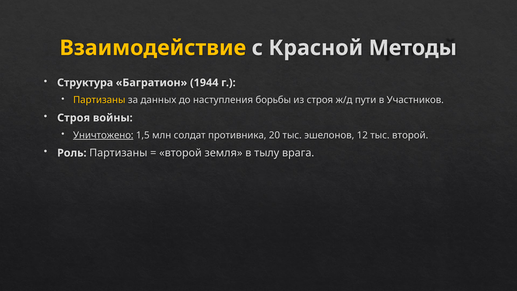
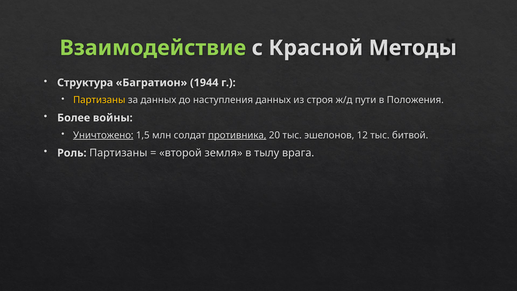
Взаимодействие colour: yellow -> light green (153, 48)
наступления борьбы: борьбы -> данных (273, 100)
Участников: Участников -> Положения (415, 100)
Строя: Строя -> Более (74, 118)
противника underline: none -> present (237, 135)
тыс второй: второй -> битвой (410, 135)
